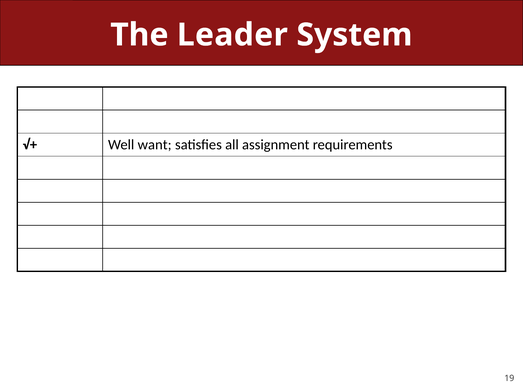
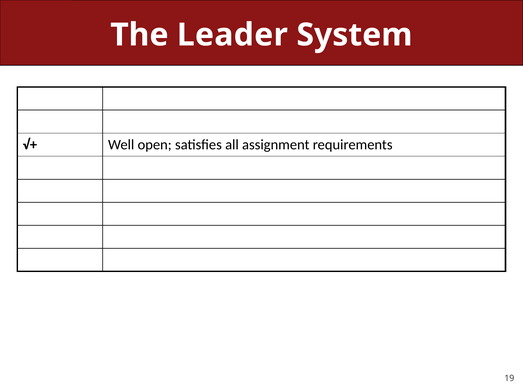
want: want -> open (155, 145)
